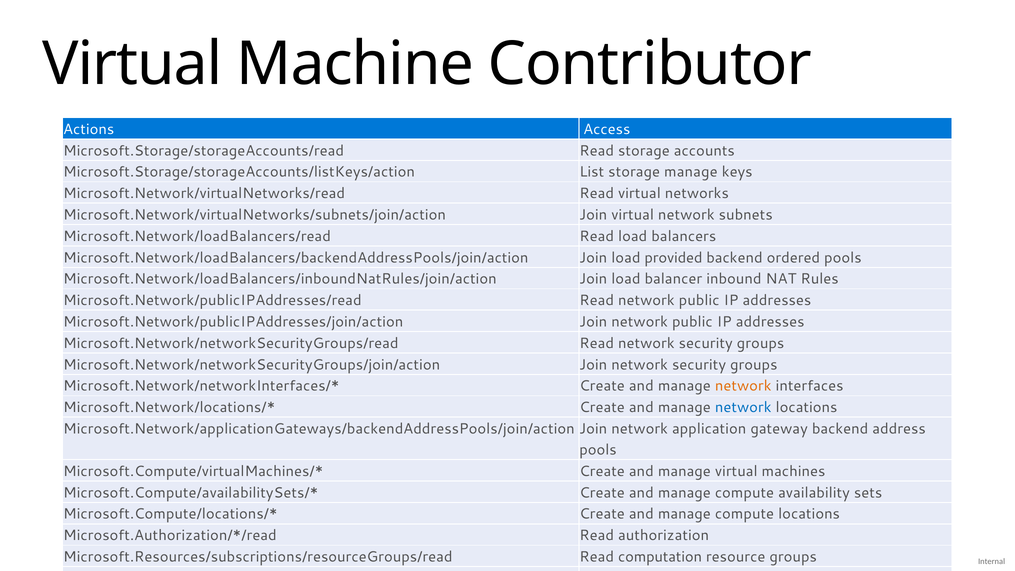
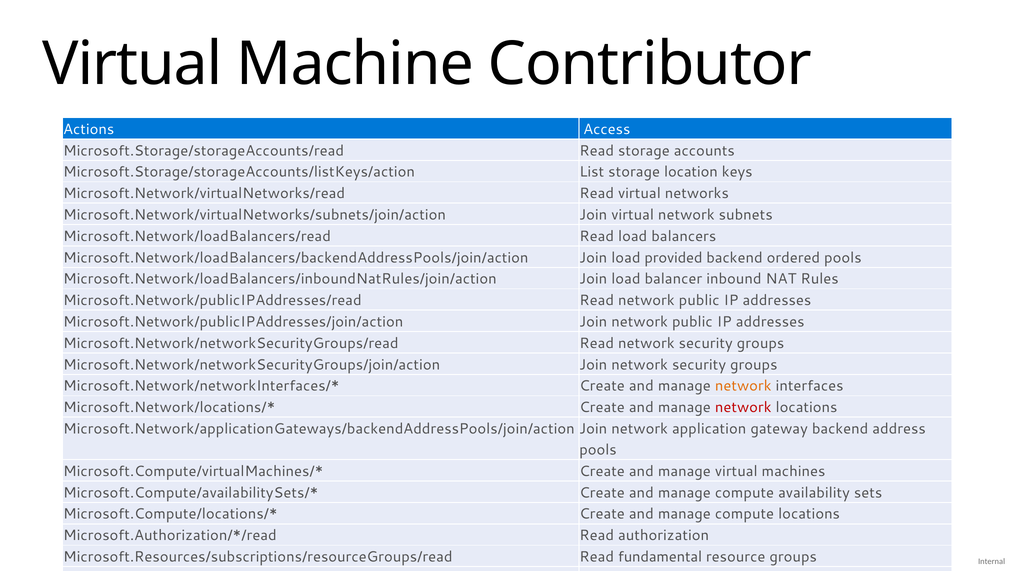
storage manage: manage -> location (691, 172)
network colour: blue -> red (743, 407)
computation: computation -> fundamental (660, 557)
